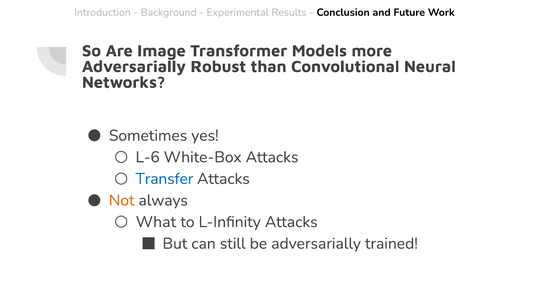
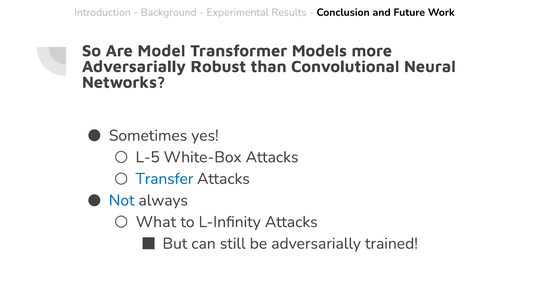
Image: Image -> Model (161, 51)
L-6: L-6 -> L-5 (148, 157)
Not colour: orange -> blue (122, 200)
